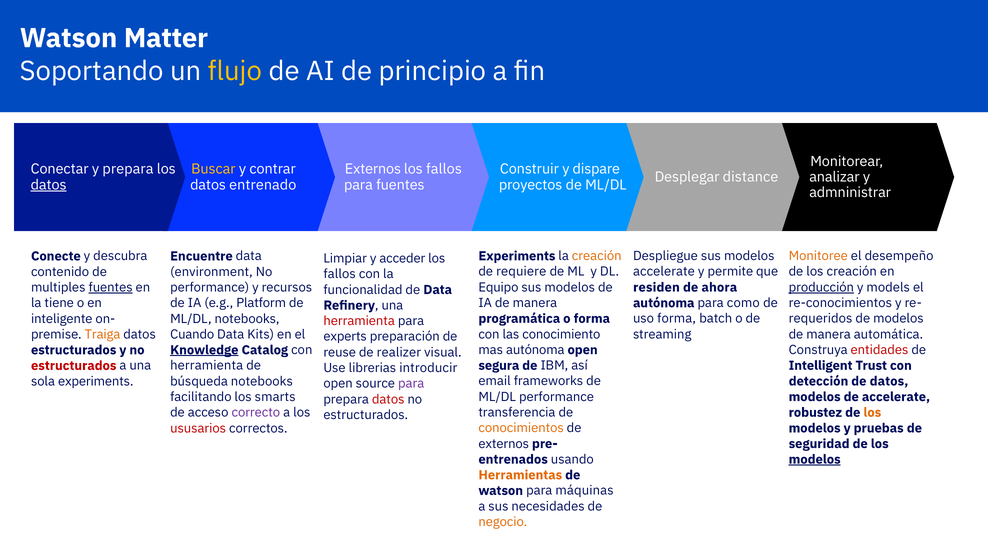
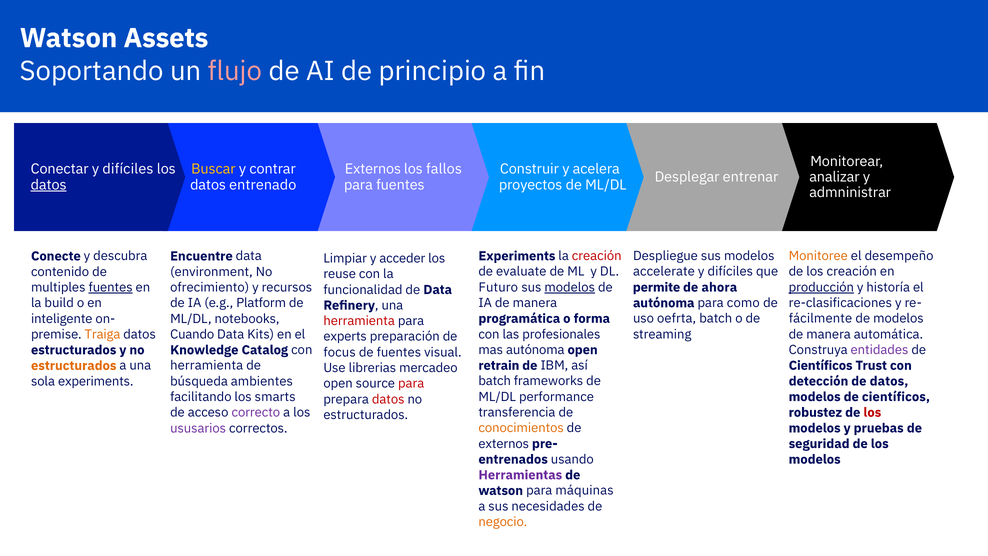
Matter: Matter -> Assets (166, 38)
flujo colour: yellow -> pink (235, 71)
Conectar y prepara: prepara -> difíciles (128, 169)
dispare: dispare -> acelera (596, 169)
distance: distance -> entrenar (751, 177)
creación colour: orange -> red (597, 256)
requiere: requiere -> evaluate (521, 272)
permite: permite -> difíciles (730, 272)
fallos: fallos -> reuse (340, 274)
residen: residen -> permite (657, 287)
Equipo: Equipo -> Futuro (498, 287)
modelos underline: none -> present (570, 287)
models: models -> historía (888, 287)
performance: performance -> ofrecimiento (210, 287)
re-conocimientos: re-conocimientos -> re-clasificaciones (840, 303)
tiene: tiene -> build (59, 303)
uso forma: forma -> oefrta (677, 318)
requeridos: requeridos -> fácilmente (820, 318)
conocimiento: conocimiento -> profesionales (561, 334)
Knowledge underline: present -> none (204, 350)
entidades colour: red -> purple (879, 350)
reuse: reuse -> focus (340, 352)
de realizer: realizer -> fuentes (399, 352)
segura: segura -> retrain (499, 365)
Intelligent: Intelligent -> Científicos (821, 365)
estructurados colour: red -> orange (74, 366)
introducir: introducir -> mercadeo (428, 368)
email: email -> batch (495, 381)
búsqueda notebooks: notebooks -> ambientes (262, 381)
para colour: purple -> red (411, 383)
modelos de accelerate: accelerate -> científicos (896, 397)
los colour: orange -> red (872, 412)
ususarios colour: red -> purple (198, 428)
modelos underline: present -> none (815, 459)
Herramientas colour: orange -> purple (520, 475)
